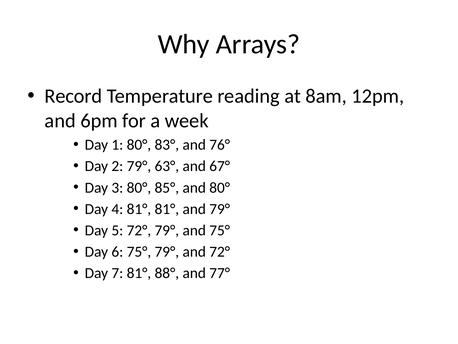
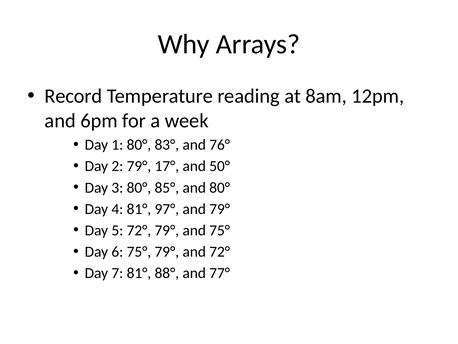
63°: 63° -> 17° (167, 166)
67°: 67° -> 50° (220, 166)
81° 81°: 81° -> 97° (167, 209)
